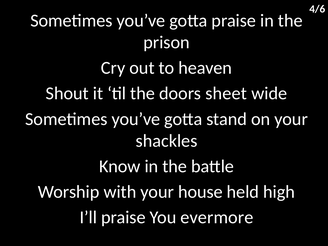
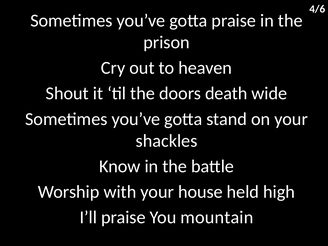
sheet: sheet -> death (226, 93)
evermore: evermore -> mountain (217, 217)
